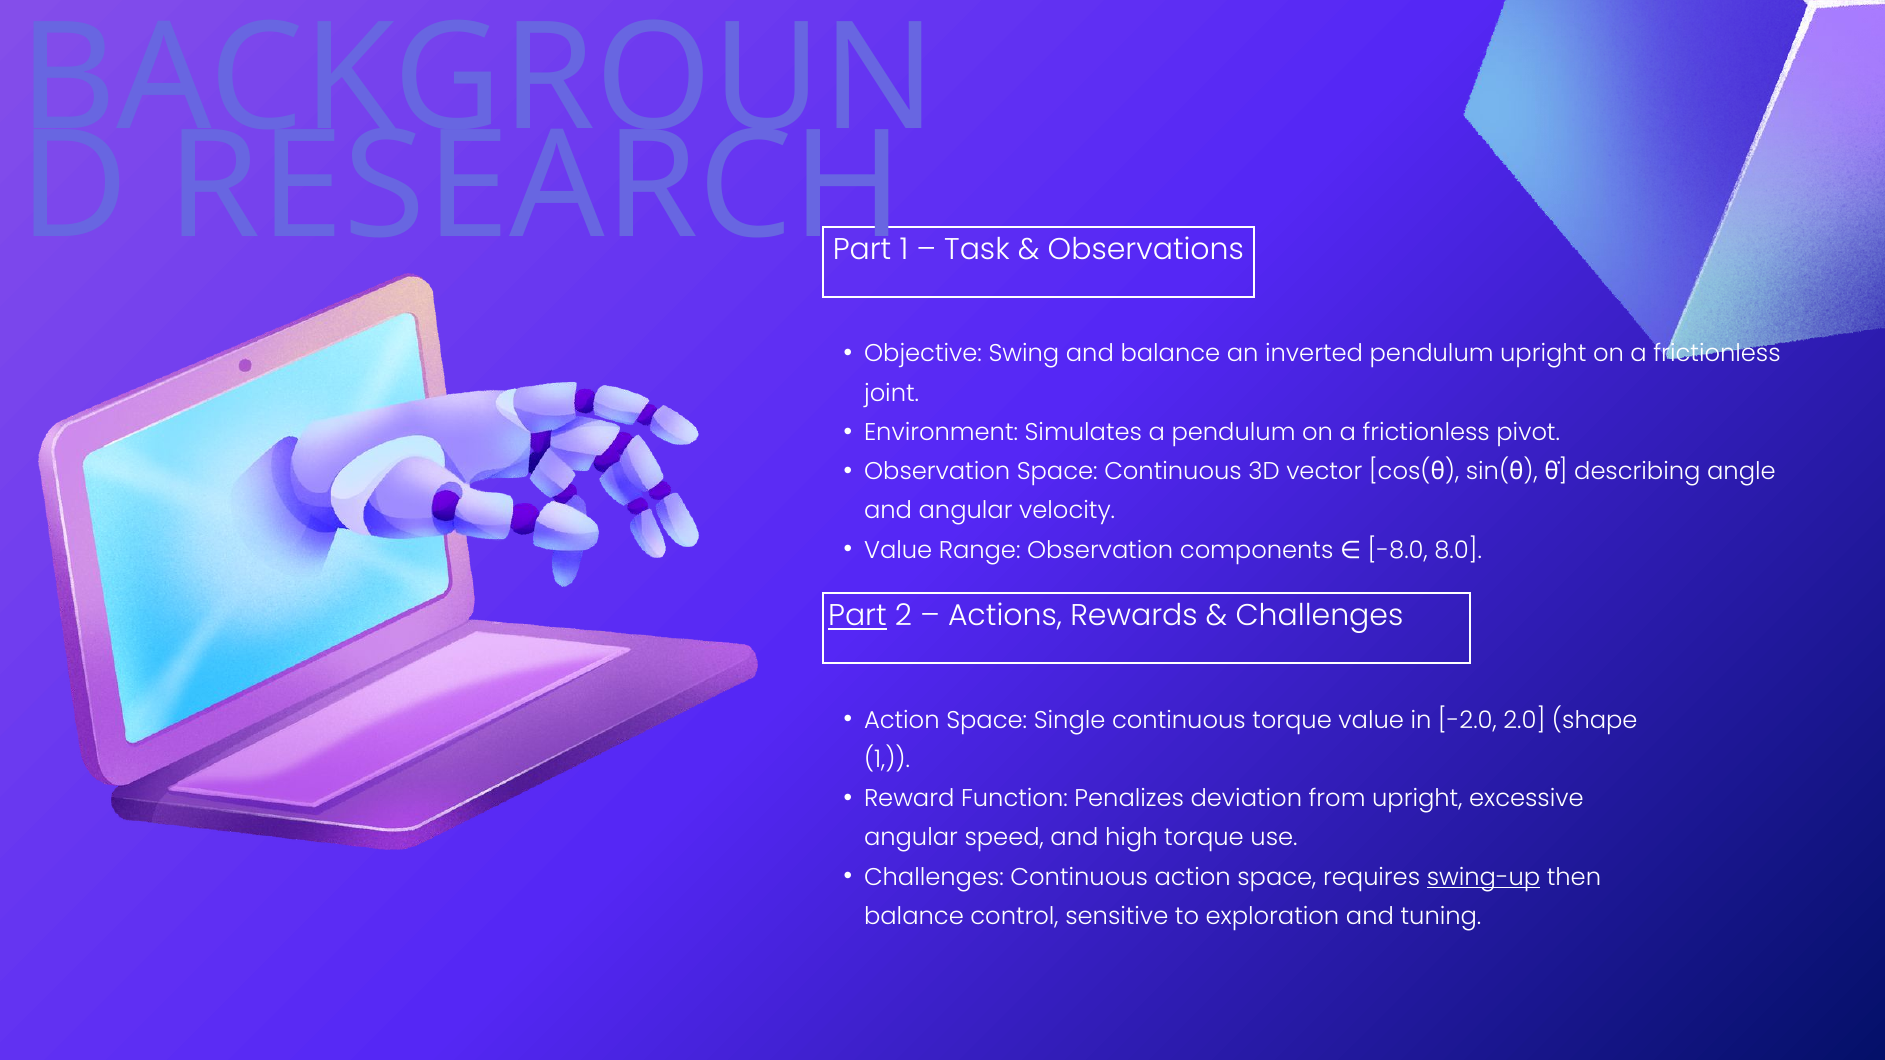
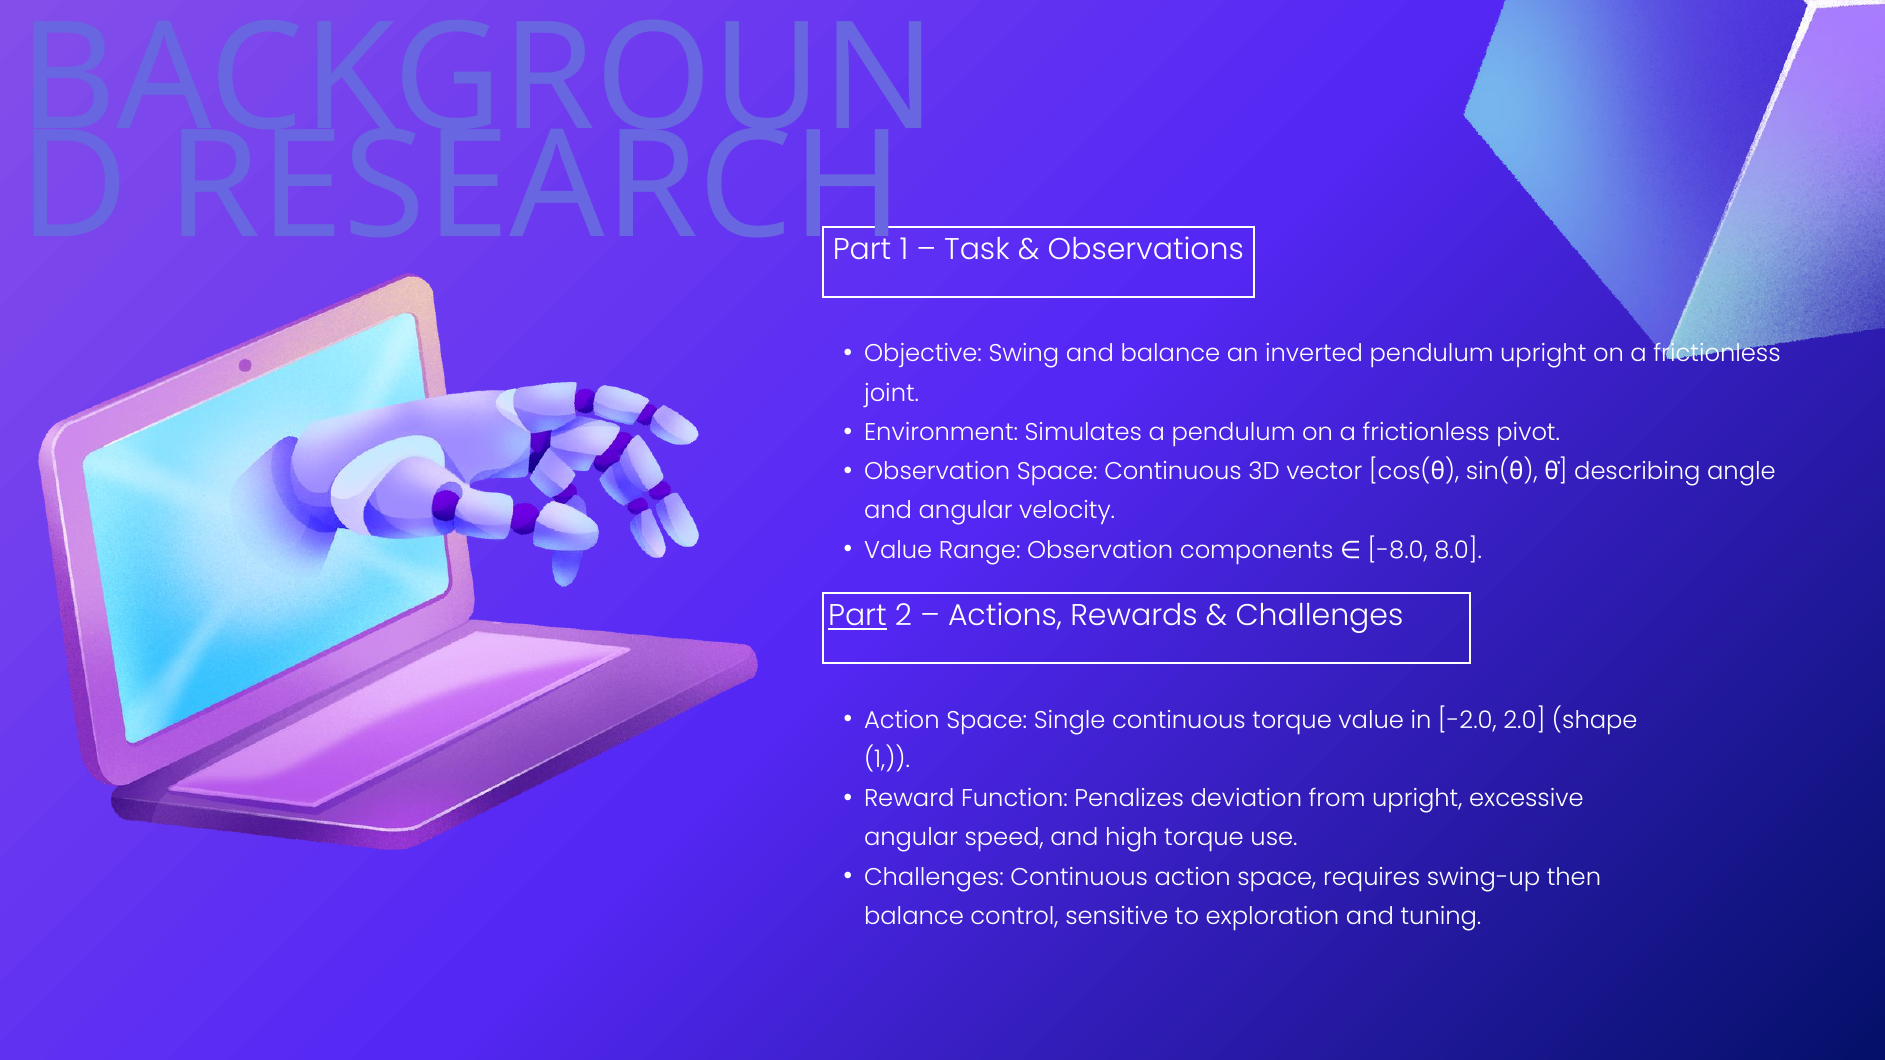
swing-up underline: present -> none (1484, 877)
